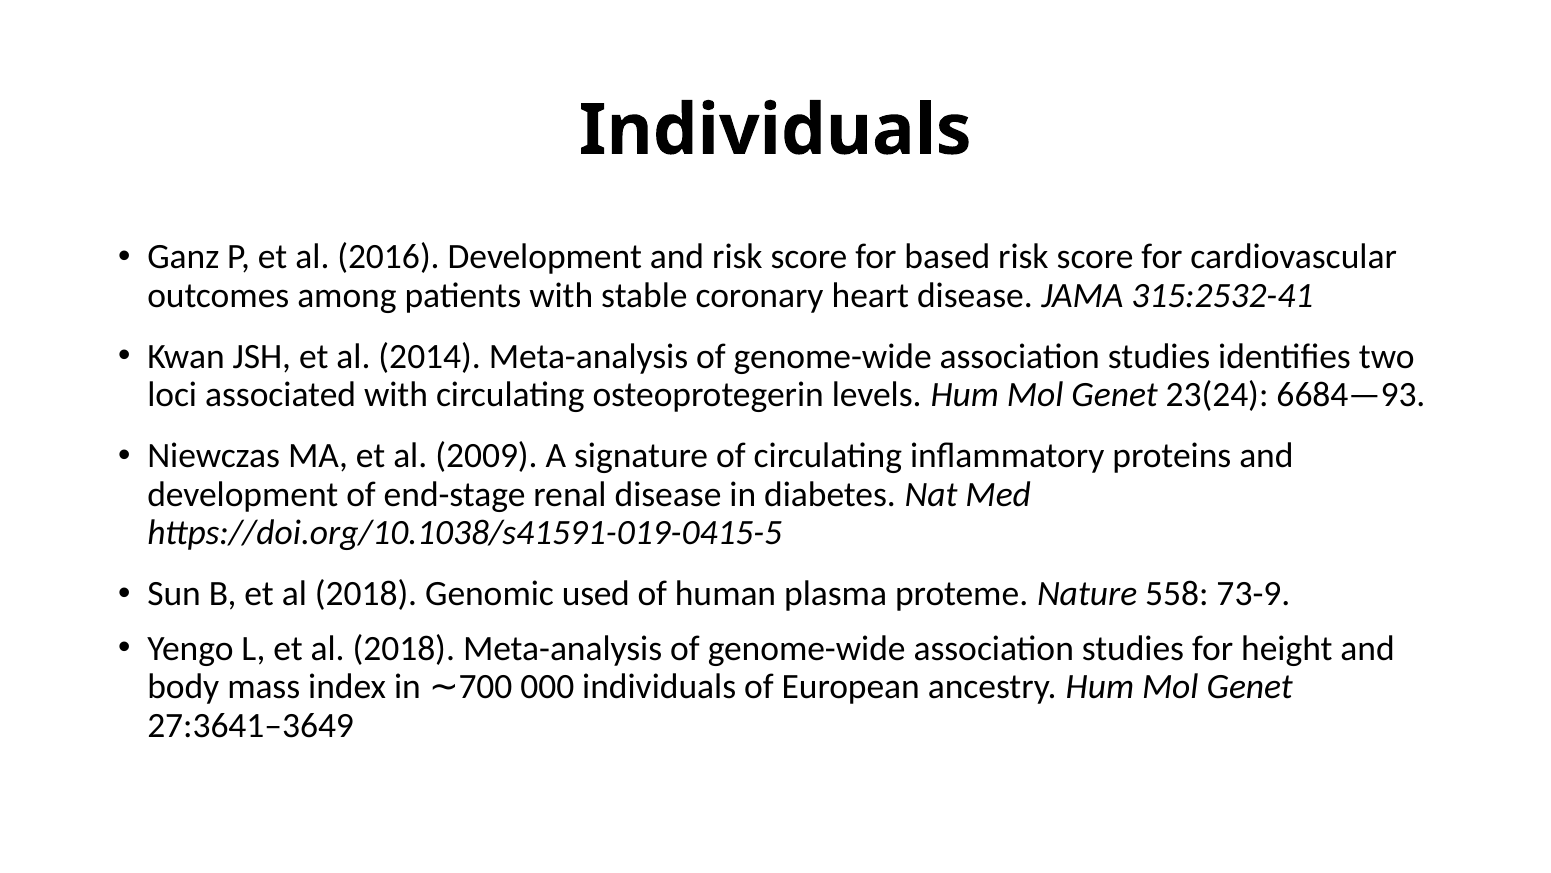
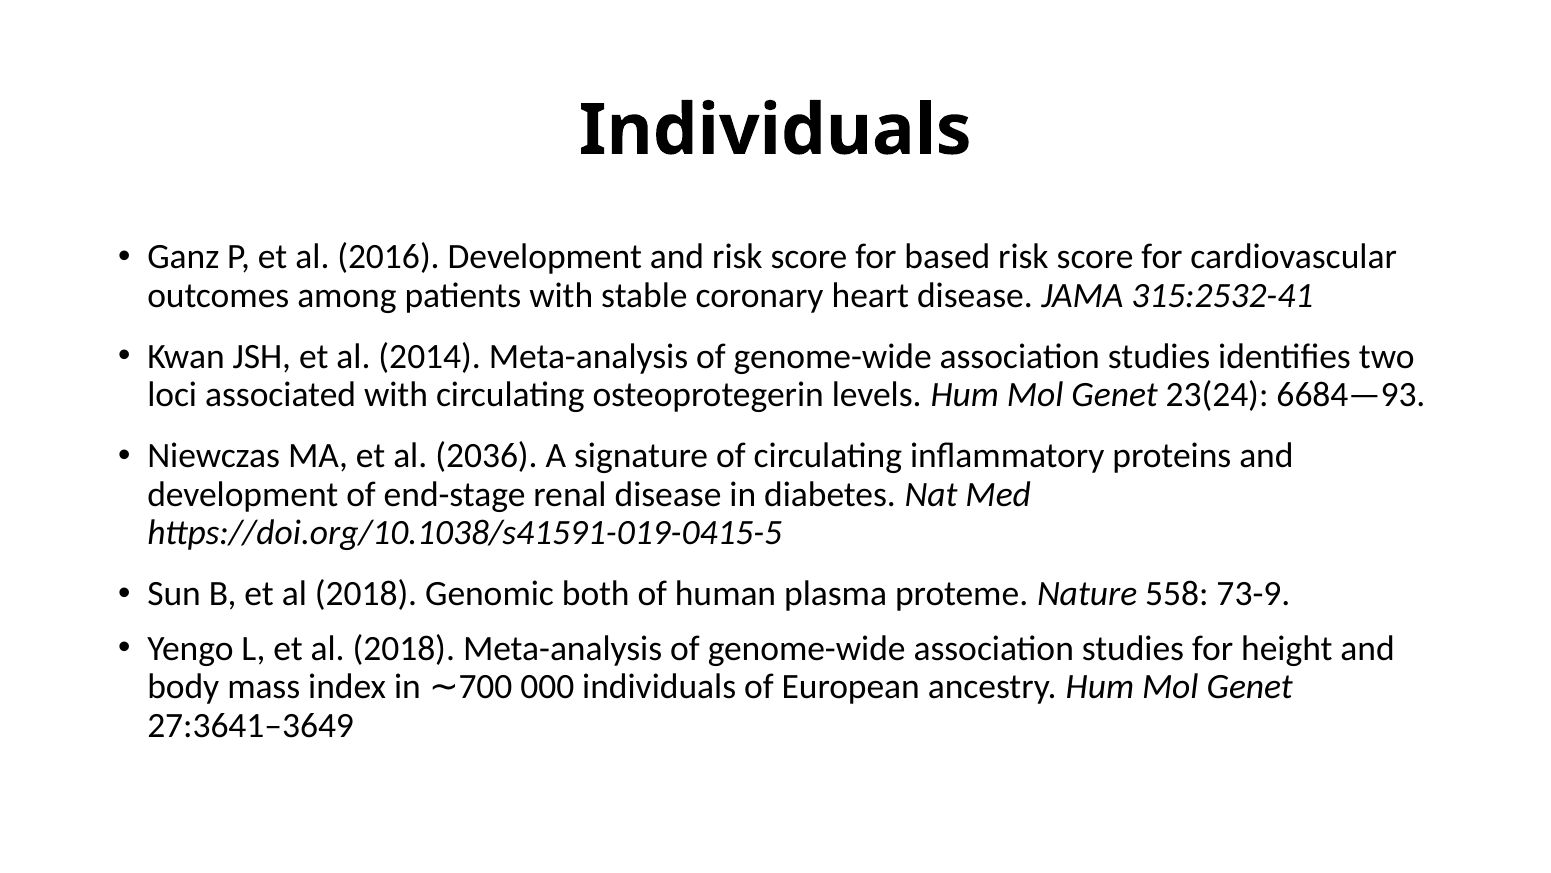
2009: 2009 -> 2036 (487, 456)
used: used -> both (596, 594)
